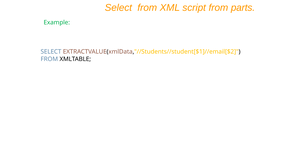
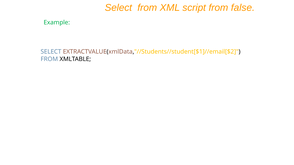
parts: parts -> false (243, 8)
